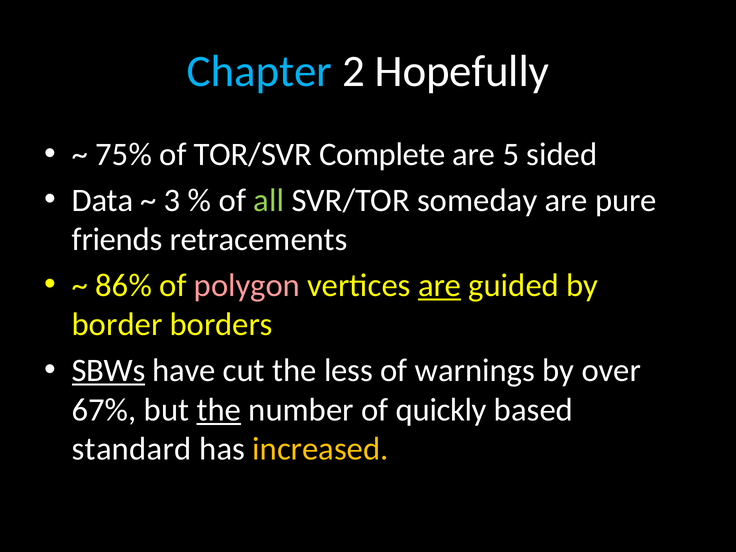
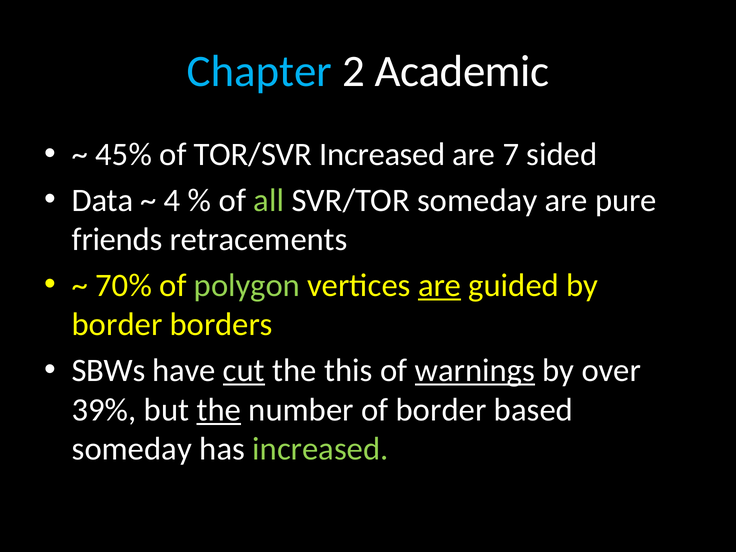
Hopefully: Hopefully -> Academic (462, 71)
75%: 75% -> 45% (124, 154)
TOR/SVR Complete: Complete -> Increased (382, 154)
5: 5 -> 7 (511, 154)
3: 3 -> 4 (172, 200)
86%: 86% -> 70% (124, 285)
polygon colour: pink -> light green (247, 285)
SBWs underline: present -> none (109, 371)
cut underline: none -> present (244, 371)
less: less -> this (348, 371)
warnings underline: none -> present (475, 371)
67%: 67% -> 39% (104, 410)
of quickly: quickly -> border (441, 410)
standard: standard -> someday (132, 449)
increased colour: yellow -> light green (320, 449)
